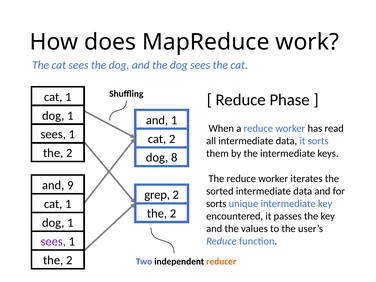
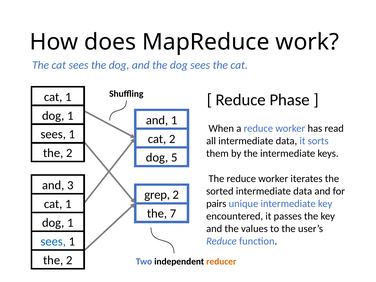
8: 8 -> 5 (174, 158)
9: 9 -> 3 (70, 185)
sorts: sorts -> pairs (216, 204)
2: 2 -> 7 (173, 214)
sees colour: purple -> blue (53, 241)
